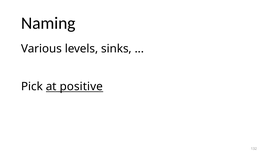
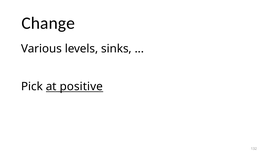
Naming: Naming -> Change (48, 23)
